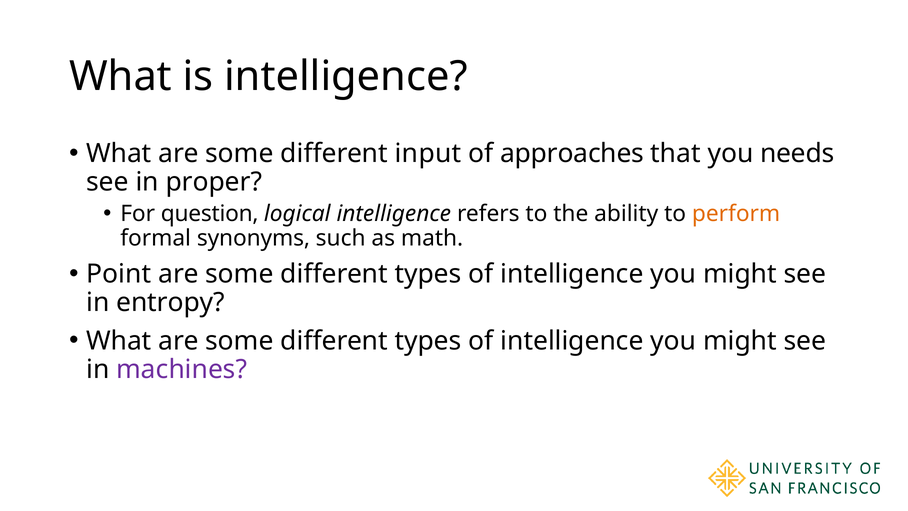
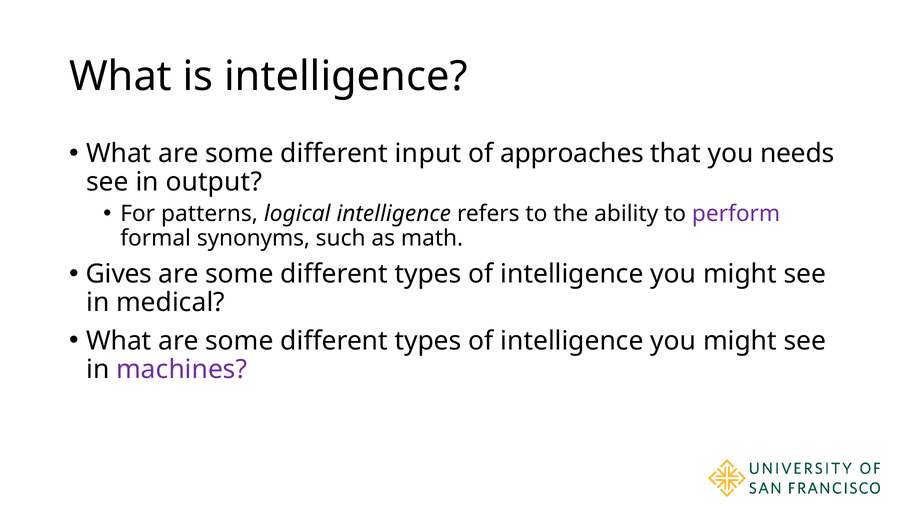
proper: proper -> output (214, 182)
question: question -> patterns (210, 213)
perform colour: orange -> purple (736, 213)
Point: Point -> Gives (119, 274)
entropy: entropy -> medical (171, 303)
